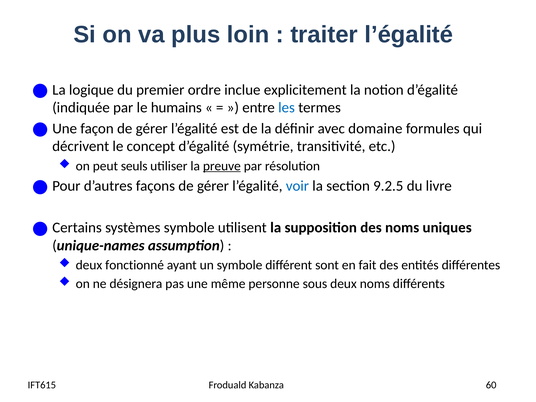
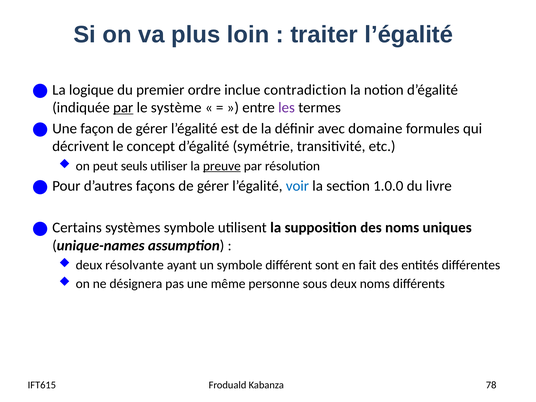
explicitement: explicitement -> contradiction (305, 90)
par underline: none -> present (123, 108)
humains: humains -> système (176, 108)
les colour: blue -> purple (287, 108)
9.2.5: 9.2.5 -> 1.0.0 (388, 186)
fonctionné: fonctionné -> résolvante (135, 265)
60: 60 -> 78 (491, 385)
